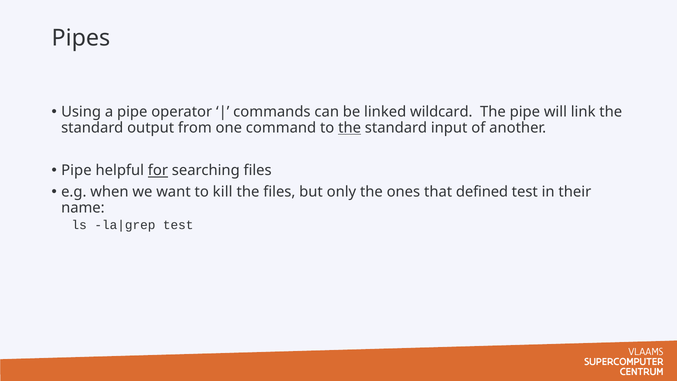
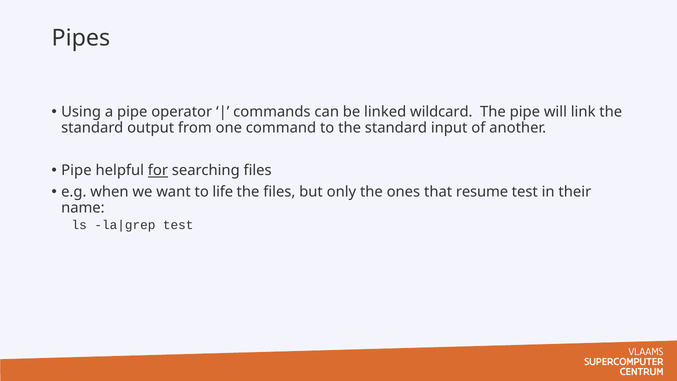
the underline: present -> none (350, 128)
kill: kill -> life (223, 192)
defined: defined -> resume (482, 192)
